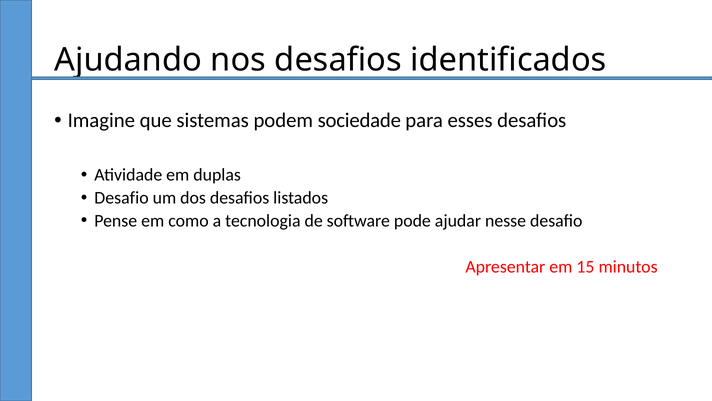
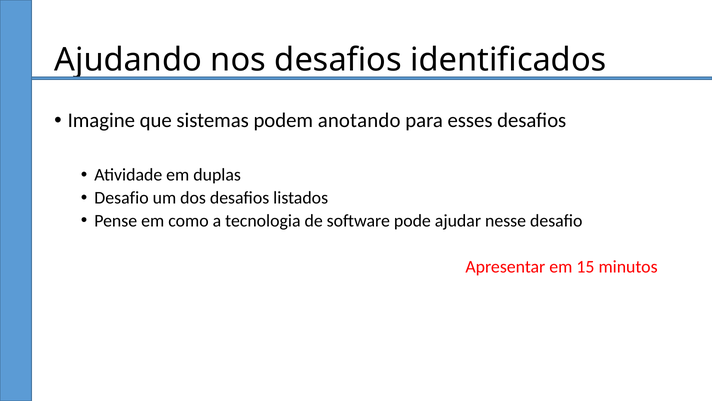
sociedade: sociedade -> anotando (359, 120)
